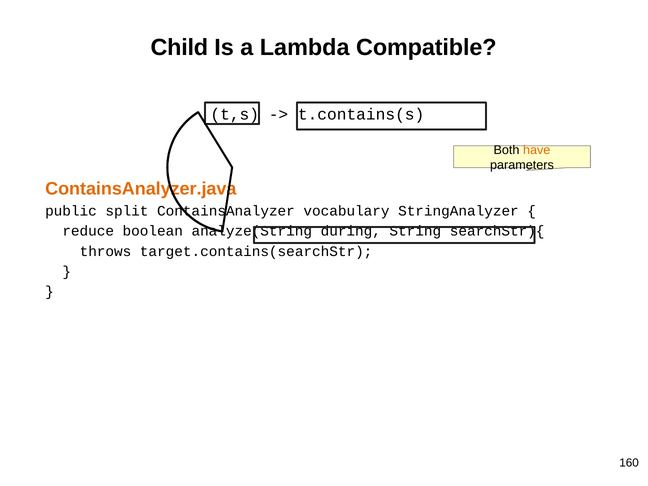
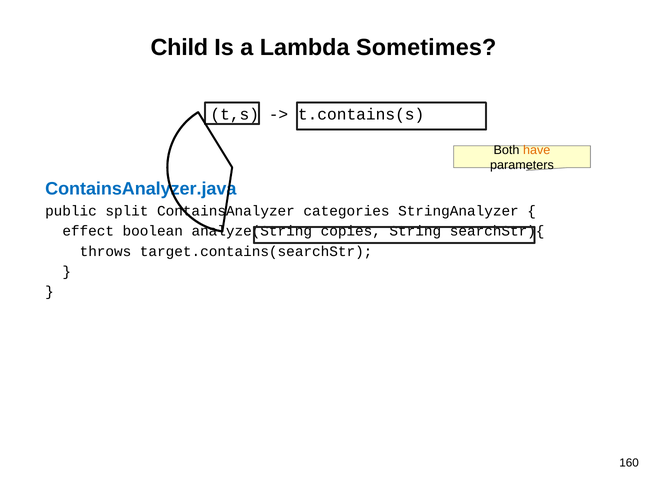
Compatible: Compatible -> Sometimes (426, 48)
ContainsAnalyzer.java colour: orange -> blue (141, 189)
vocabulary: vocabulary -> categories (347, 211)
reduce: reduce -> effect (88, 231)
during: during -> copies (351, 231)
